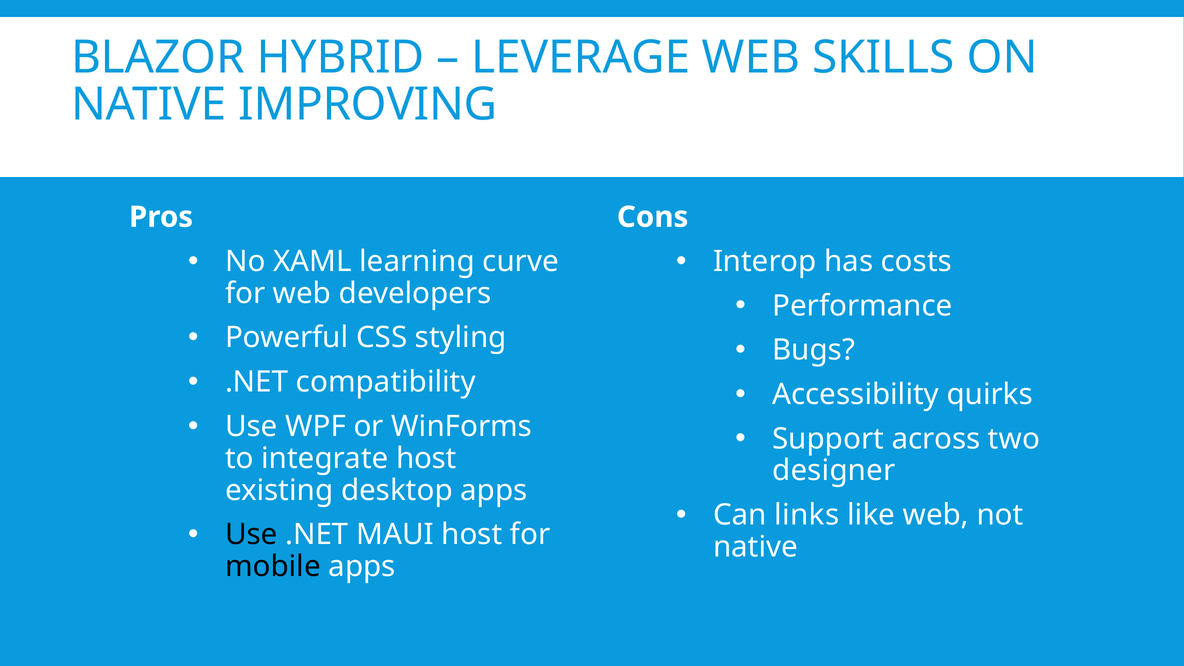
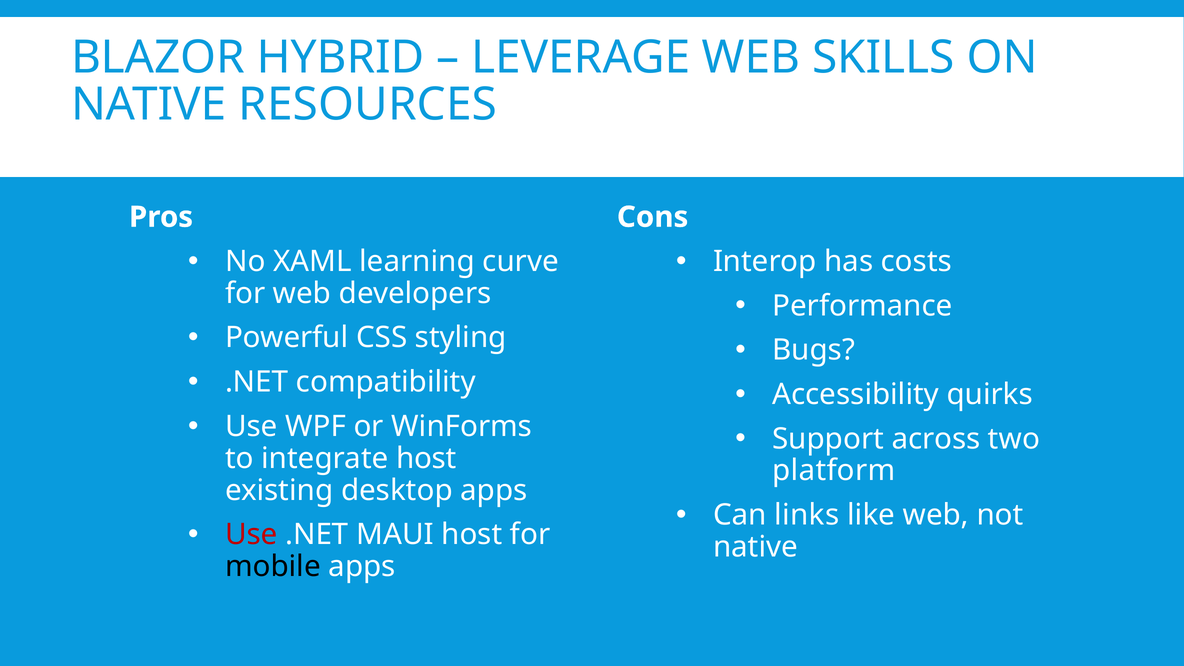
IMPROVING: IMPROVING -> RESOURCES (368, 104)
designer: designer -> platform (834, 471)
Use colour: black -> red (251, 535)
